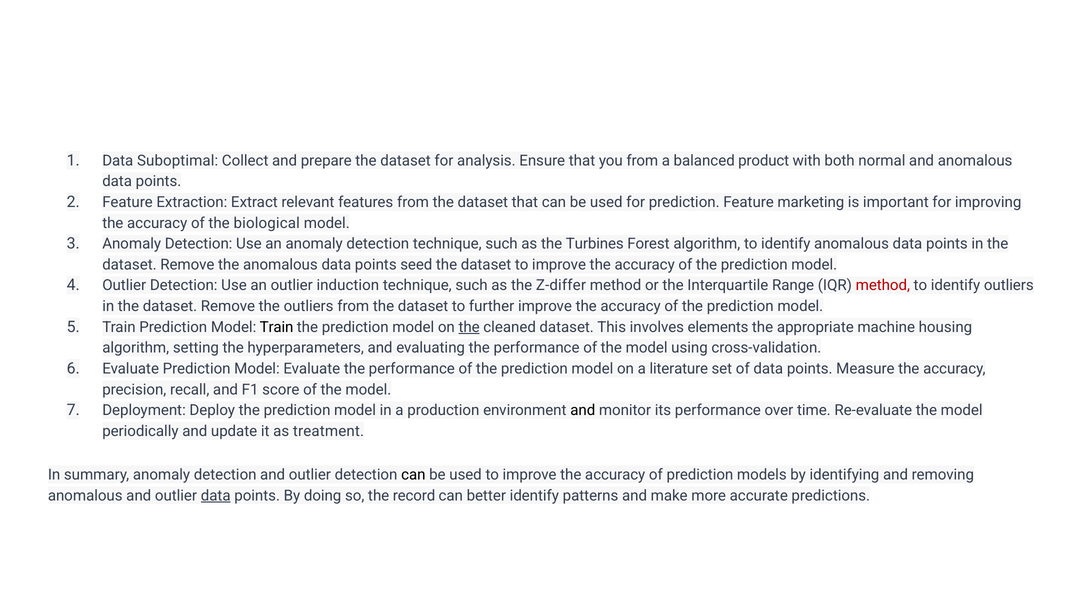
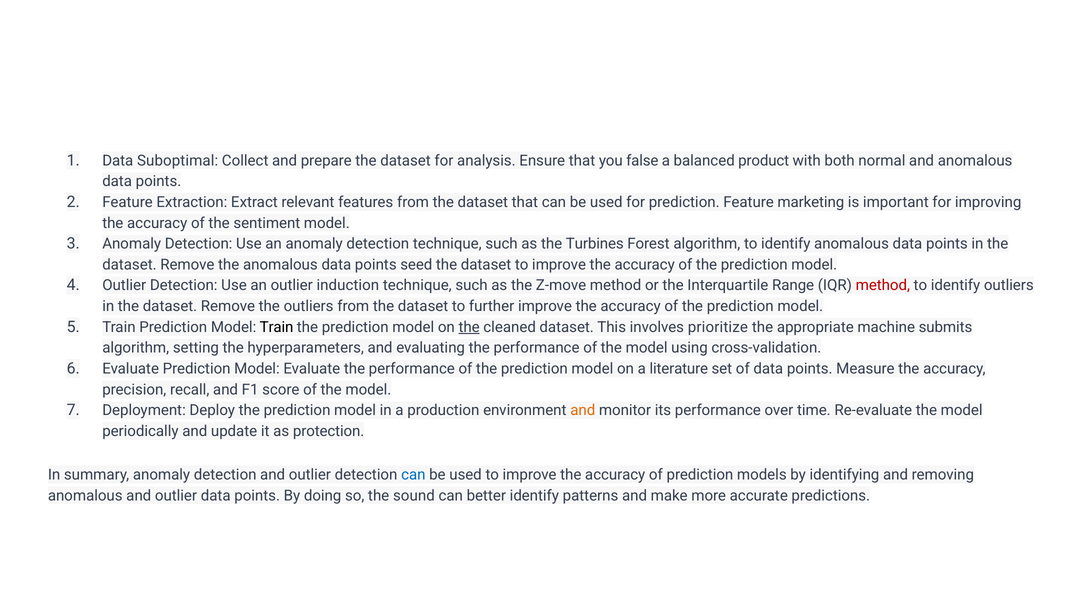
you from: from -> false (642, 161)
biological: biological -> sentiment (267, 223)
Z-differ: Z-differ -> Z-move (561, 286)
elements: elements -> prioritize (718, 327)
housing: housing -> submits (945, 327)
and colour: black -> orange (583, 411)
treatment: treatment -> protection (329, 432)
can colour: black -> blue (413, 475)
data underline: present -> none (216, 496)
record: record -> sound (414, 496)
